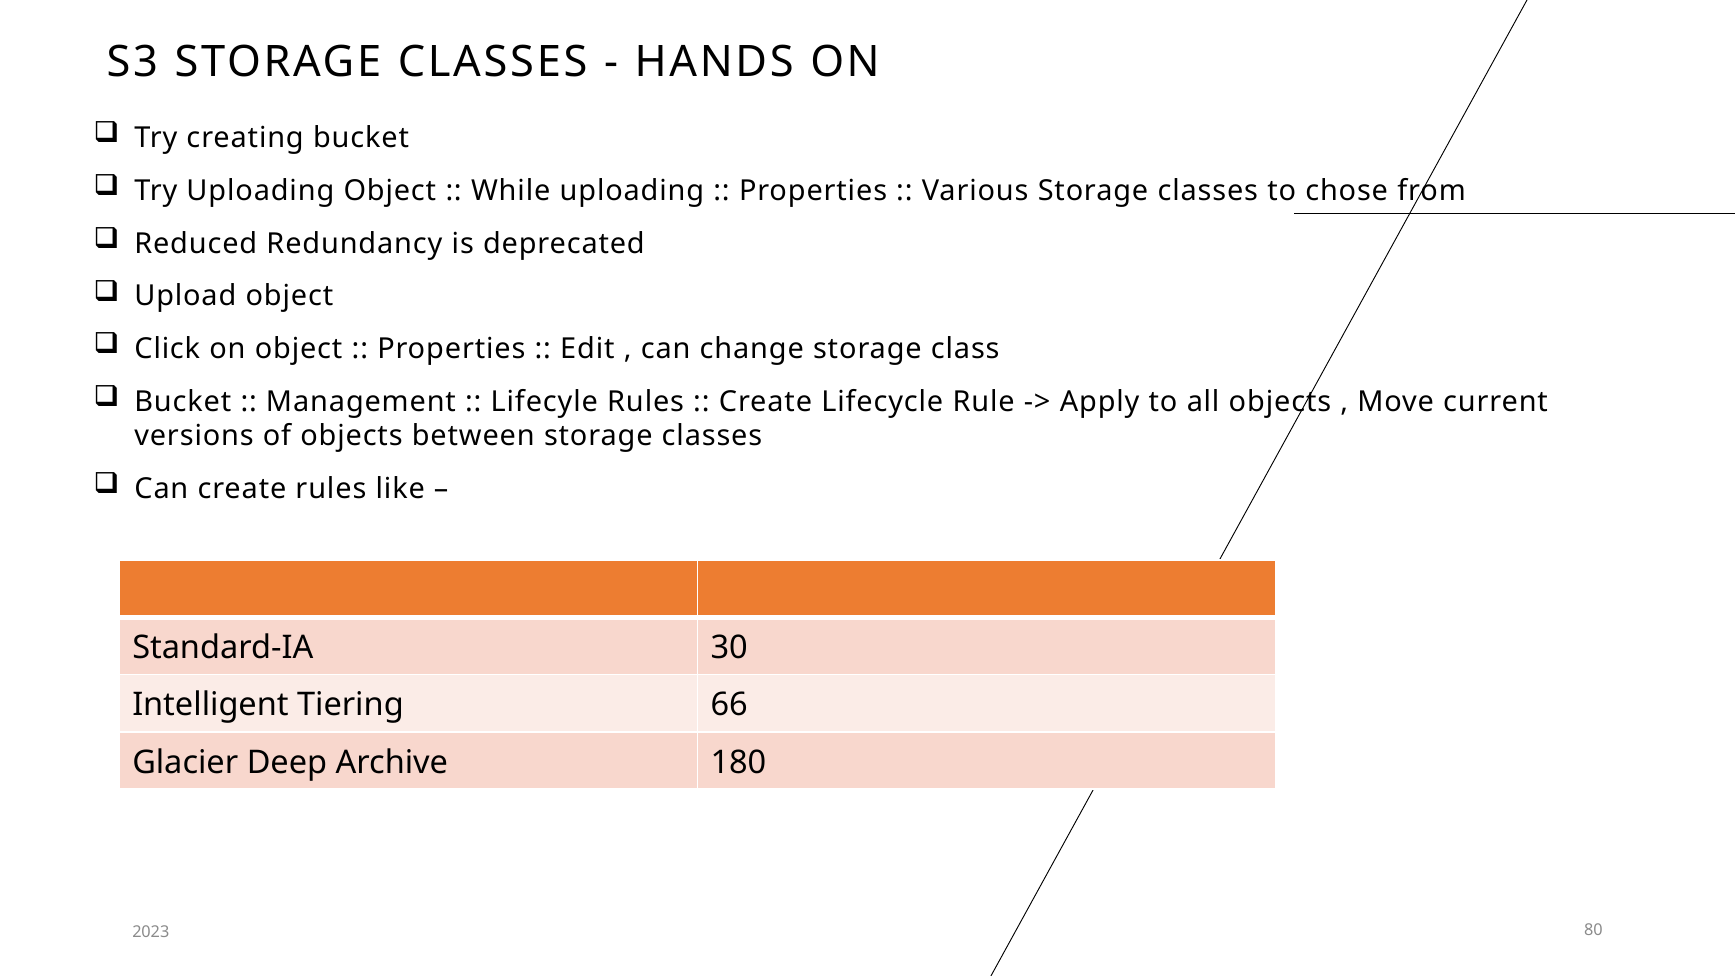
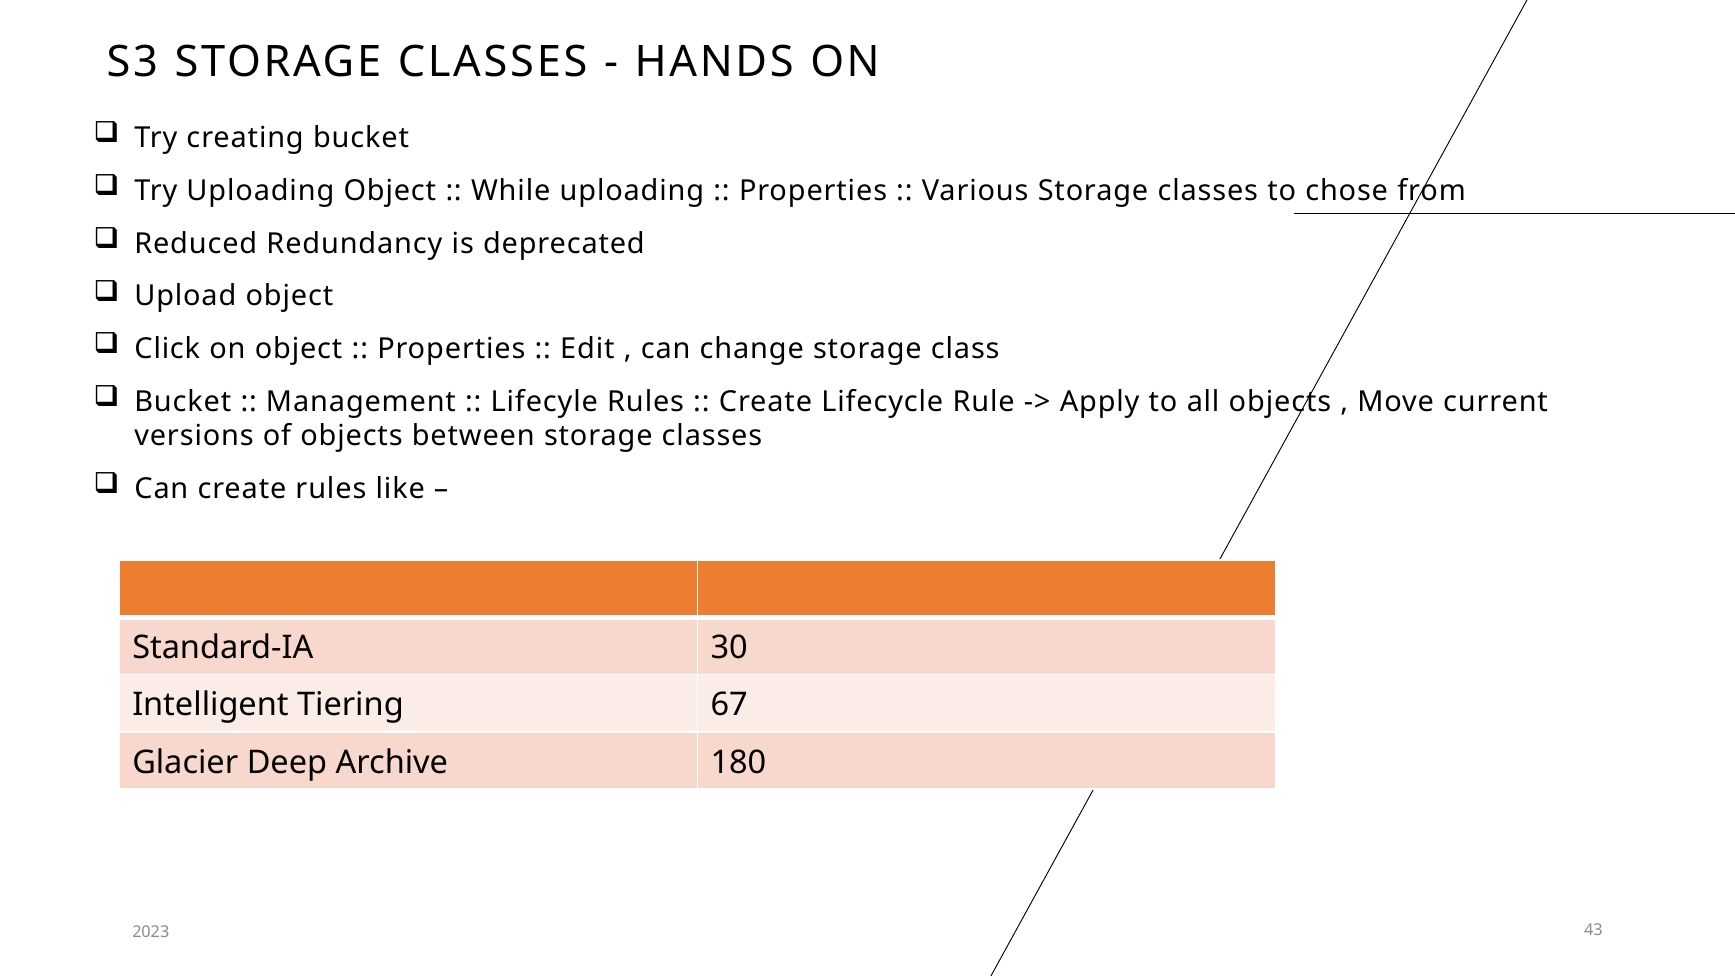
66: 66 -> 67 (729, 705)
80: 80 -> 43 (1594, 930)
